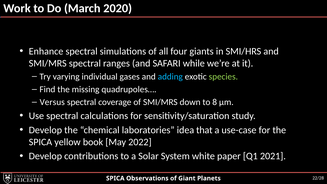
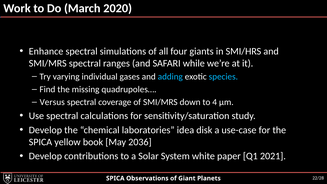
species colour: light green -> light blue (223, 77)
8: 8 -> 4 (215, 102)
that: that -> disk (204, 130)
2022: 2022 -> 2036 (140, 142)
